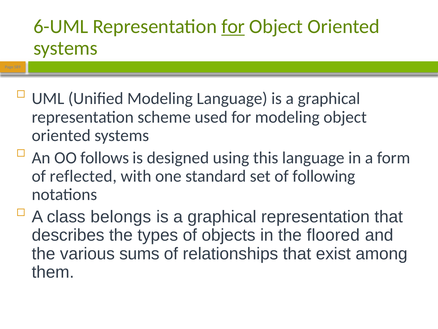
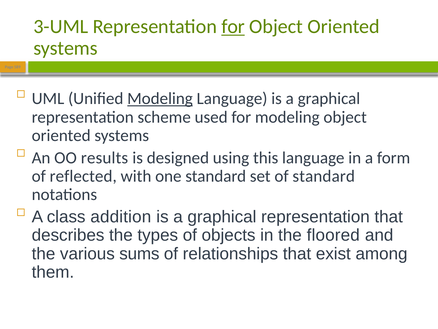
6-UML: 6-UML -> 3-UML (61, 27)
Modeling underline: none -> present (160, 98)
follows: follows -> results (105, 158)
of following: following -> standard (324, 176)
belongs: belongs -> addition (121, 217)
